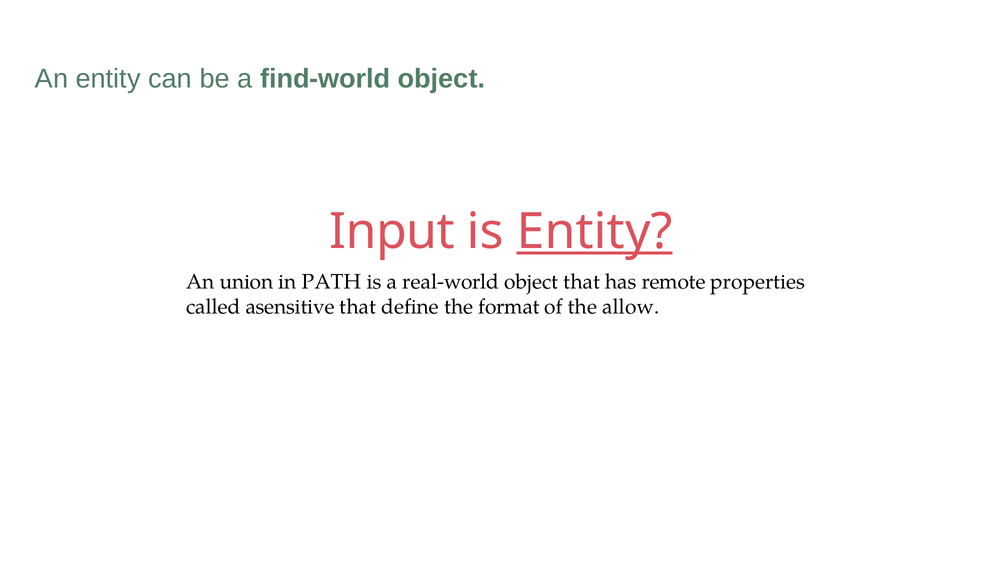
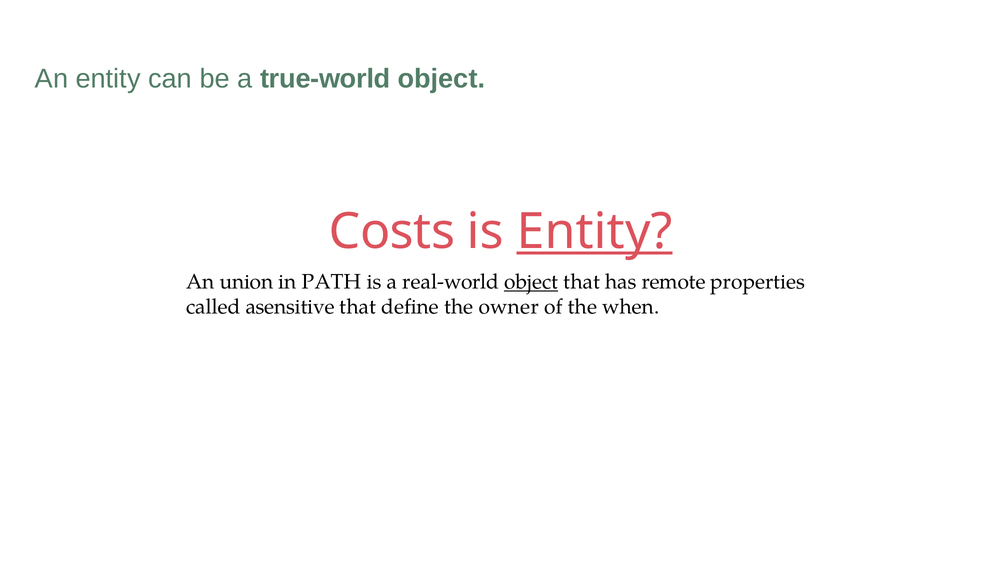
find-world: find-world -> true-world (325, 79)
Input: Input -> Costs (392, 232)
object underline: none -> present (531, 282)
format: format -> owner (509, 307)
allow: allow -> when (631, 307)
